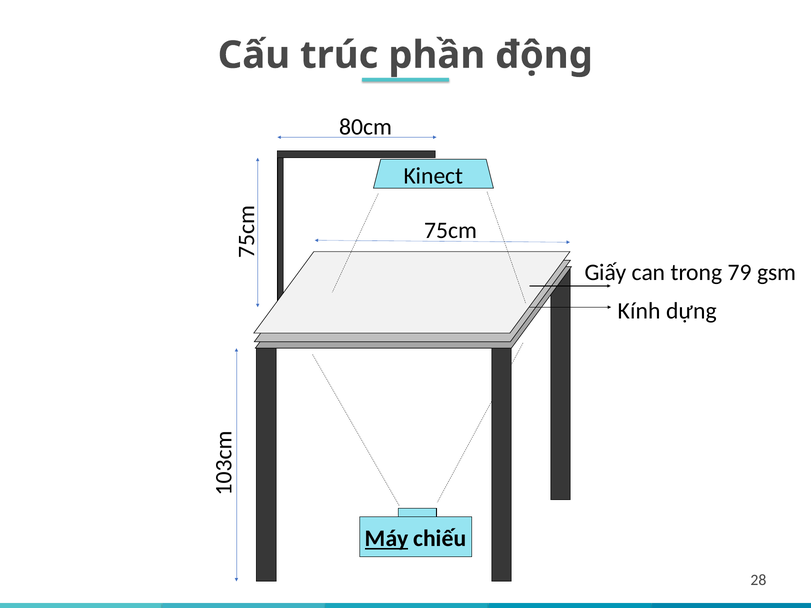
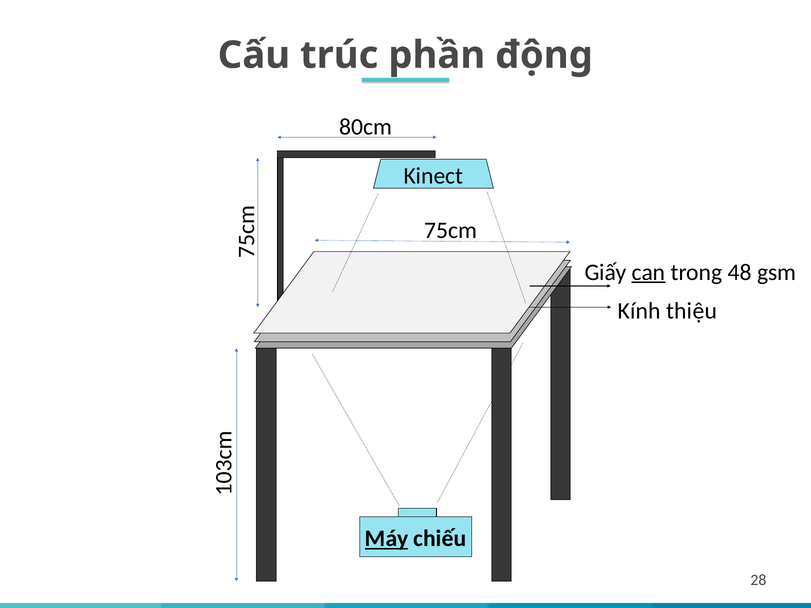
can underline: none -> present (649, 272)
79: 79 -> 48 (740, 272)
dựng: dựng -> thiệu (692, 311)
